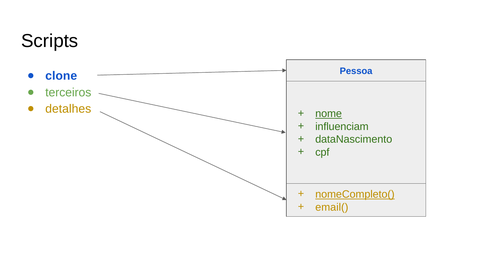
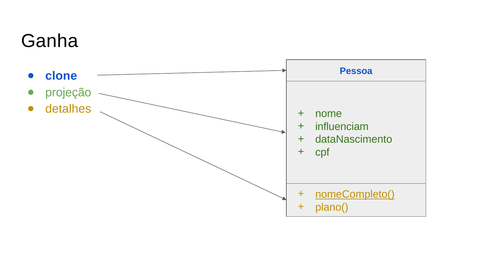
Scripts: Scripts -> Ganha (50, 41)
terceiros: terceiros -> projeção (68, 92)
nome underline: present -> none (329, 114)
email(: email( -> plano( (332, 207)
